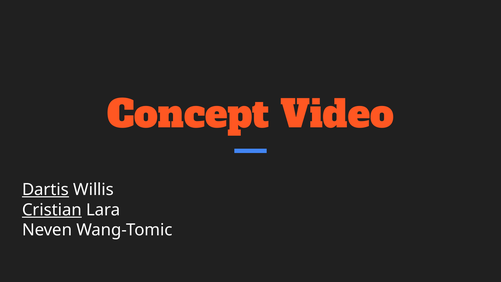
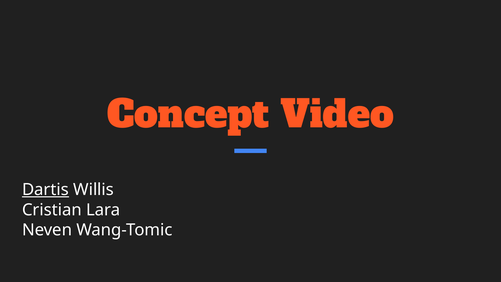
Cristian underline: present -> none (52, 210)
